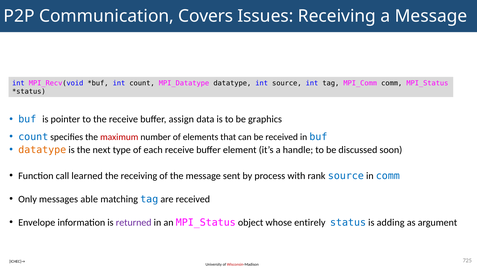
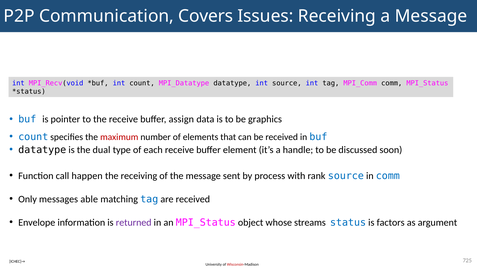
datatype colour: orange -> black (42, 150)
next: next -> dual (102, 150)
learned: learned -> happen (87, 176)
entirely: entirely -> streams (310, 223)
adding: adding -> factors (391, 223)
